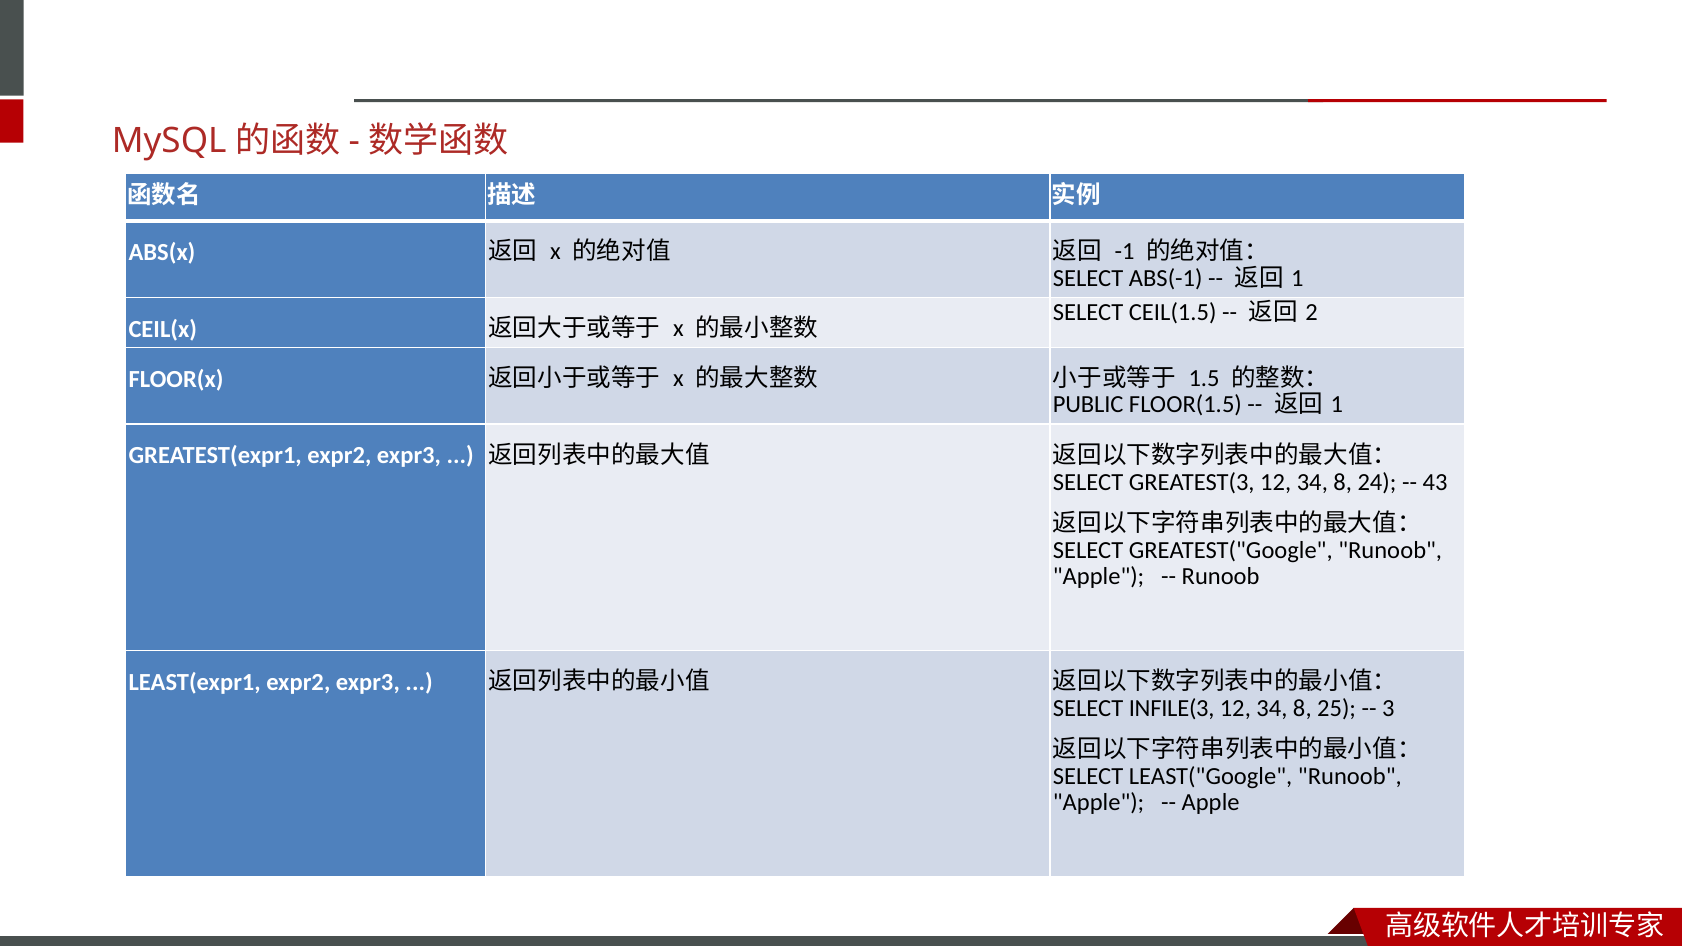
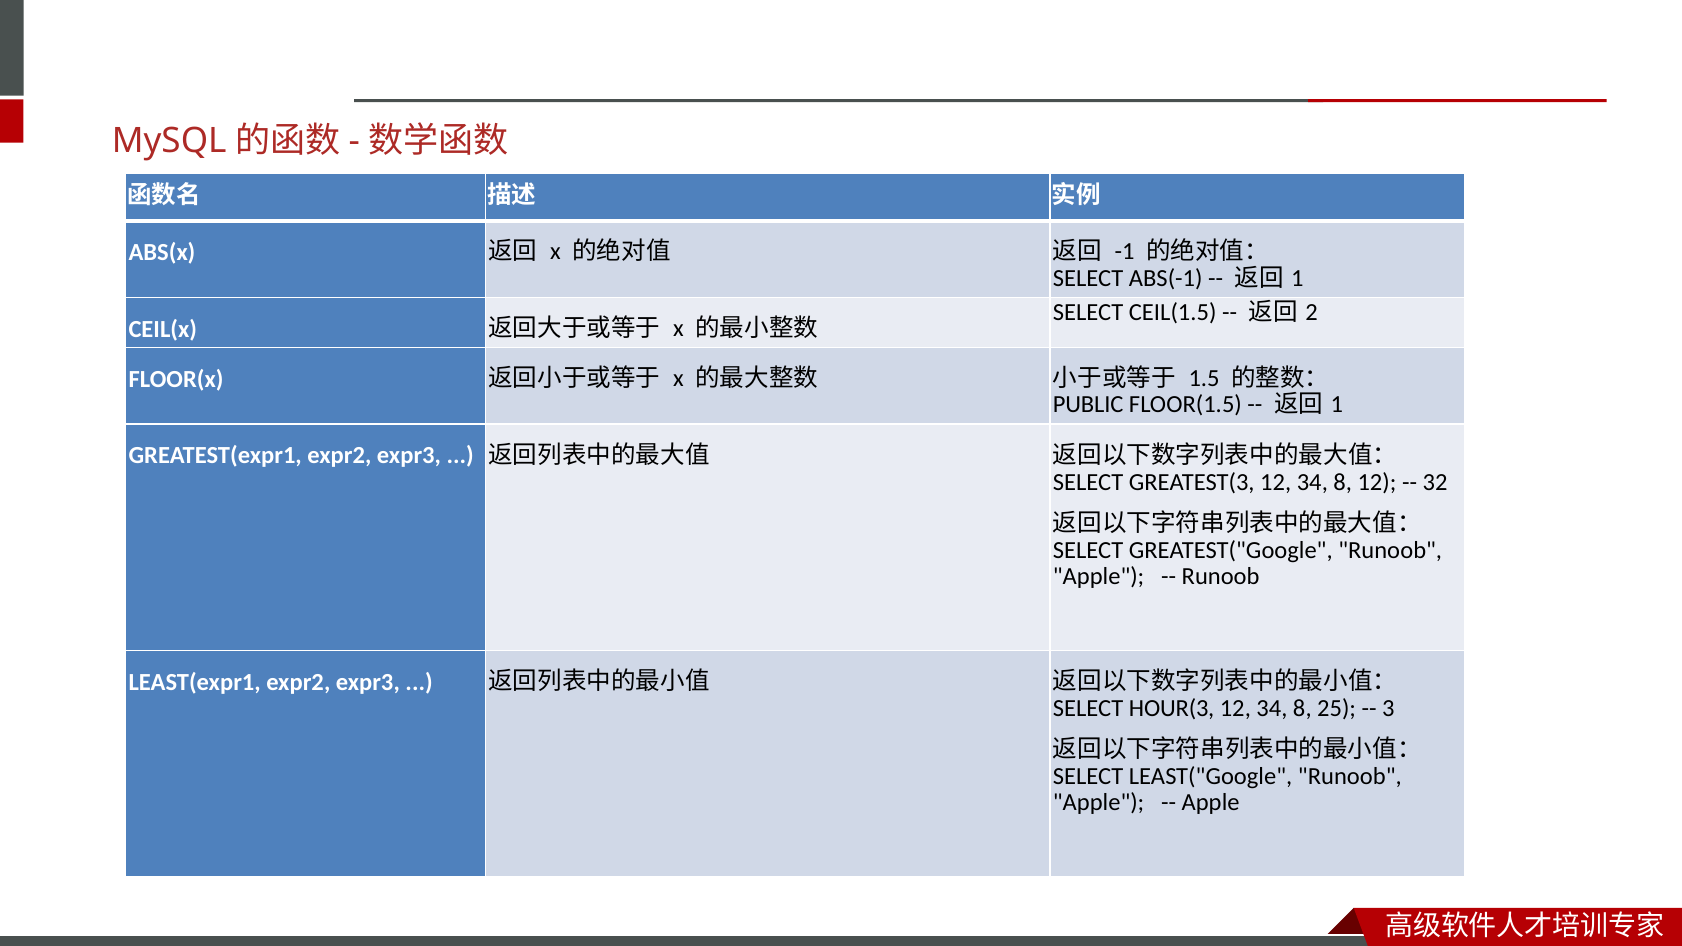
8 24: 24 -> 12 (1377, 482)
43: 43 -> 32 (1435, 482)
INFILE(3: INFILE(3 -> HOUR(3 (1172, 708)
